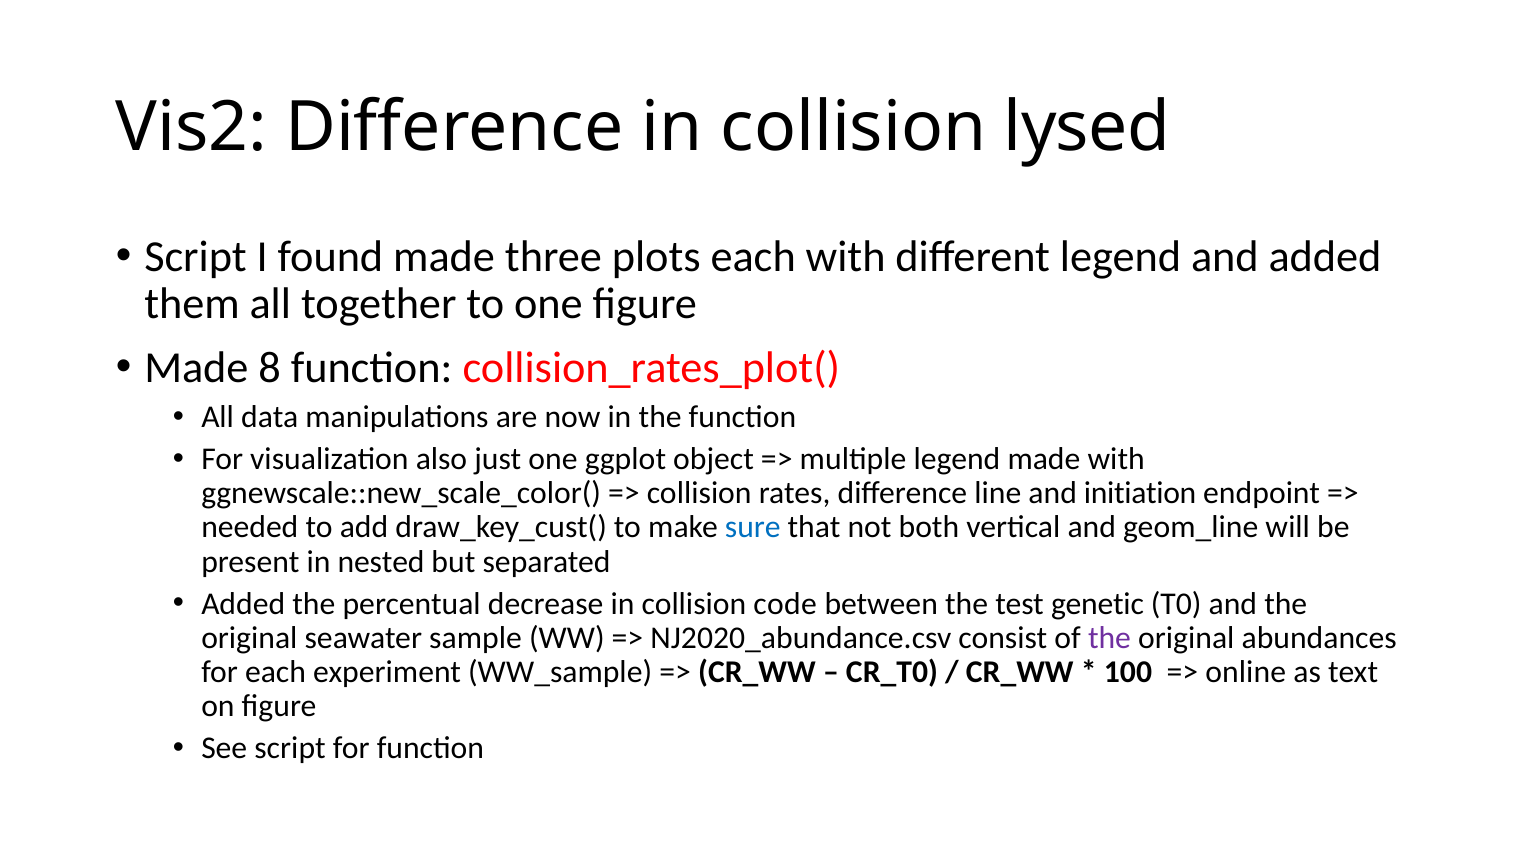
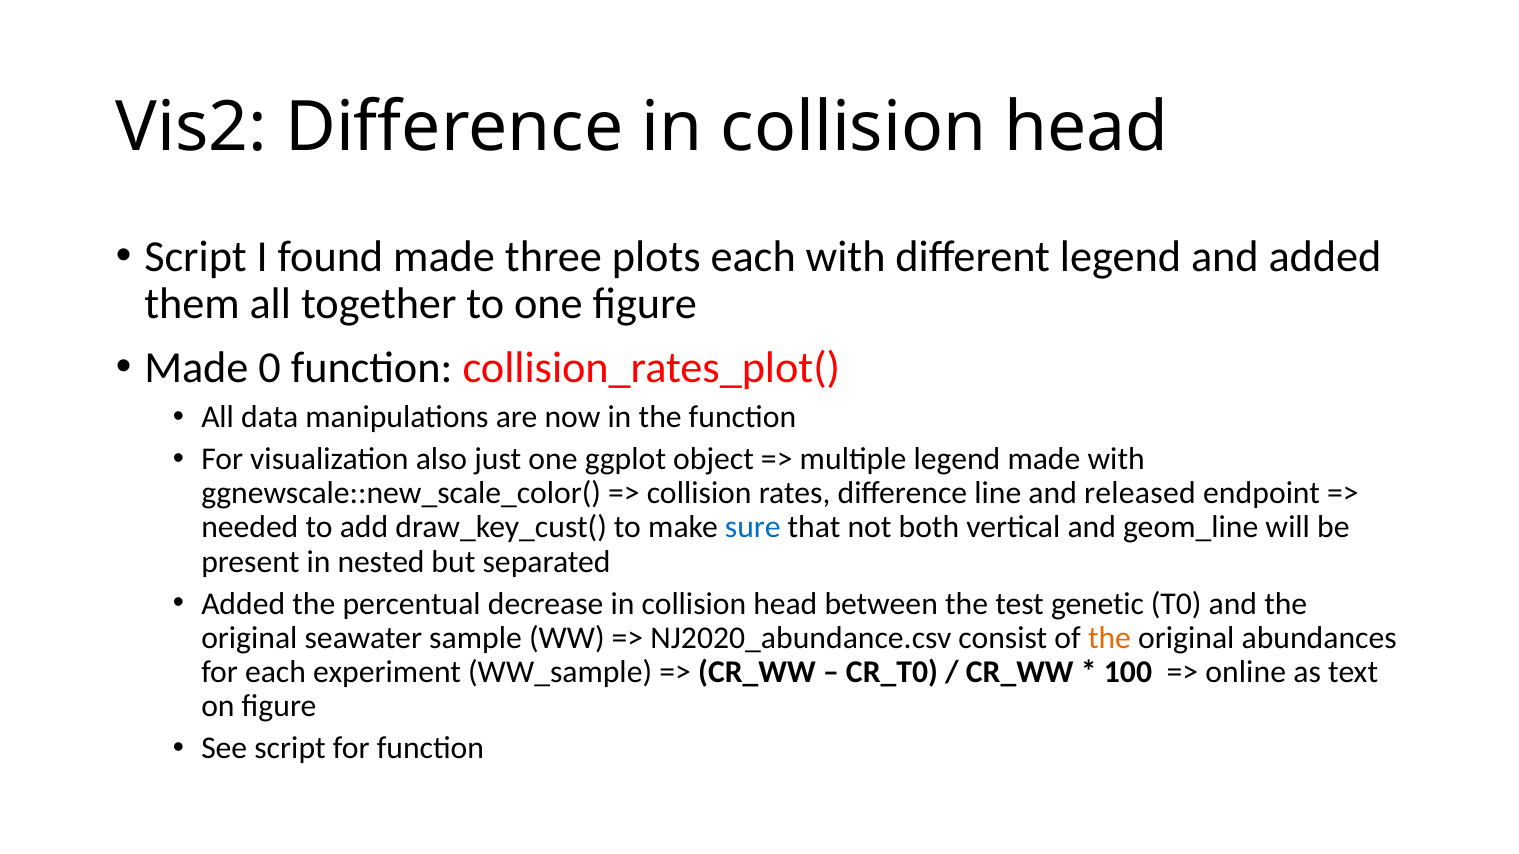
Difference in collision lysed: lysed -> head (1086, 128)
8: 8 -> 0 (270, 368)
initiation: initiation -> released (1140, 493)
decrease in collision code: code -> head (785, 604)
the colour: purple -> orange (1109, 638)
